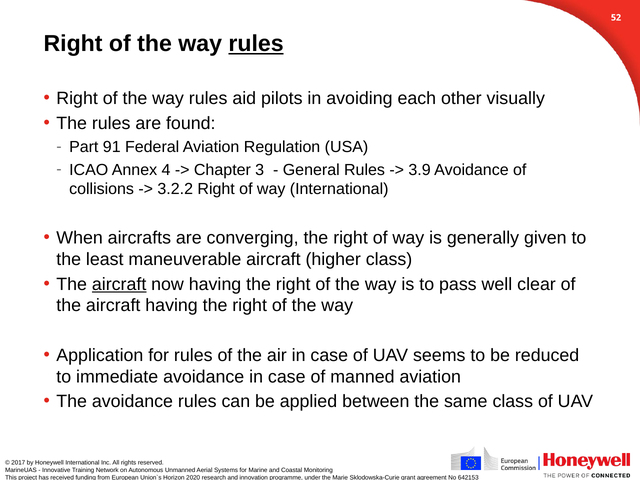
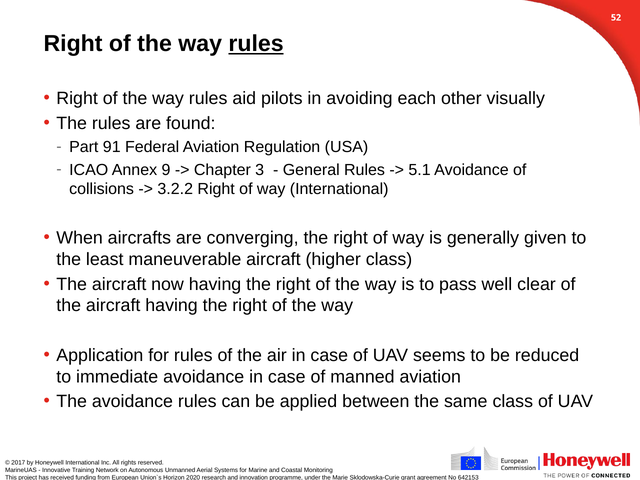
4: 4 -> 9 (166, 170)
3.9: 3.9 -> 5.1 (420, 170)
aircraft underline: present -> none (119, 284)
